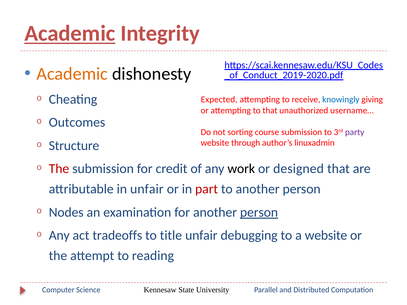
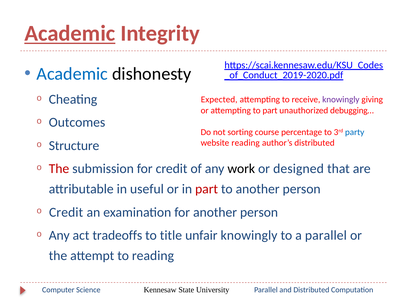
Academic colour: orange -> blue (72, 74)
knowingly colour: blue -> purple (341, 100)
to that: that -> part (270, 110)
username…: username… -> debugging… (352, 110)
course submission: submission -> percentage (302, 132)
party colour: purple -> blue (355, 132)
website through: through -> reading (246, 143)
author’s linuxadmin: linuxadmin -> distributed (314, 143)
in unfair: unfair -> useful (147, 189)
Nodes: Nodes -> Credit (66, 212)
person underline: present -> none (259, 212)
unfair debugging: debugging -> knowingly (249, 236)
a website: website -> parallel (326, 236)
